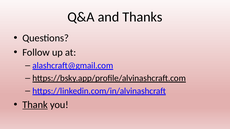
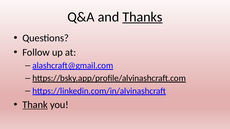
Thanks underline: none -> present (142, 17)
